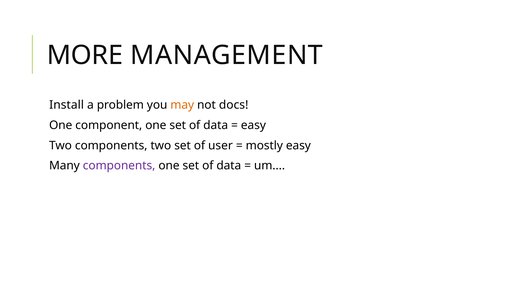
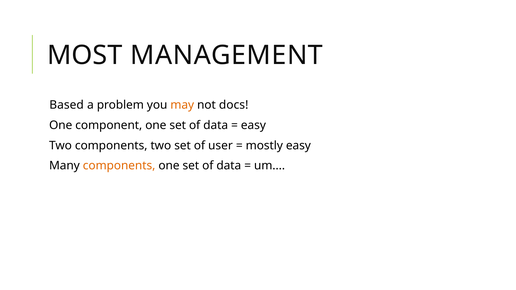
MORE: MORE -> MOST (85, 55)
Install: Install -> Based (67, 105)
components colour: purple -> orange (119, 166)
